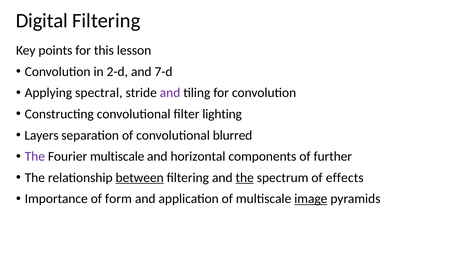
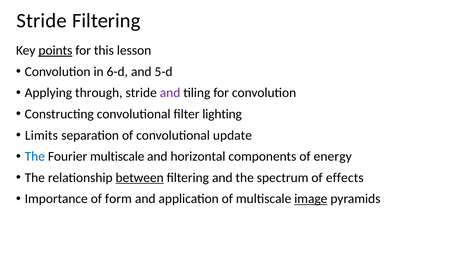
Digital: Digital -> Stride (42, 21)
points underline: none -> present (55, 51)
2-d: 2-d -> 6-d (117, 72)
7-d: 7-d -> 5-d (164, 72)
spectral: spectral -> through (99, 93)
Layers: Layers -> Limits (41, 135)
blurred: blurred -> update (232, 135)
The colour: purple -> blue (35, 157)
further: further -> energy (333, 157)
the underline: present -> none (245, 178)
